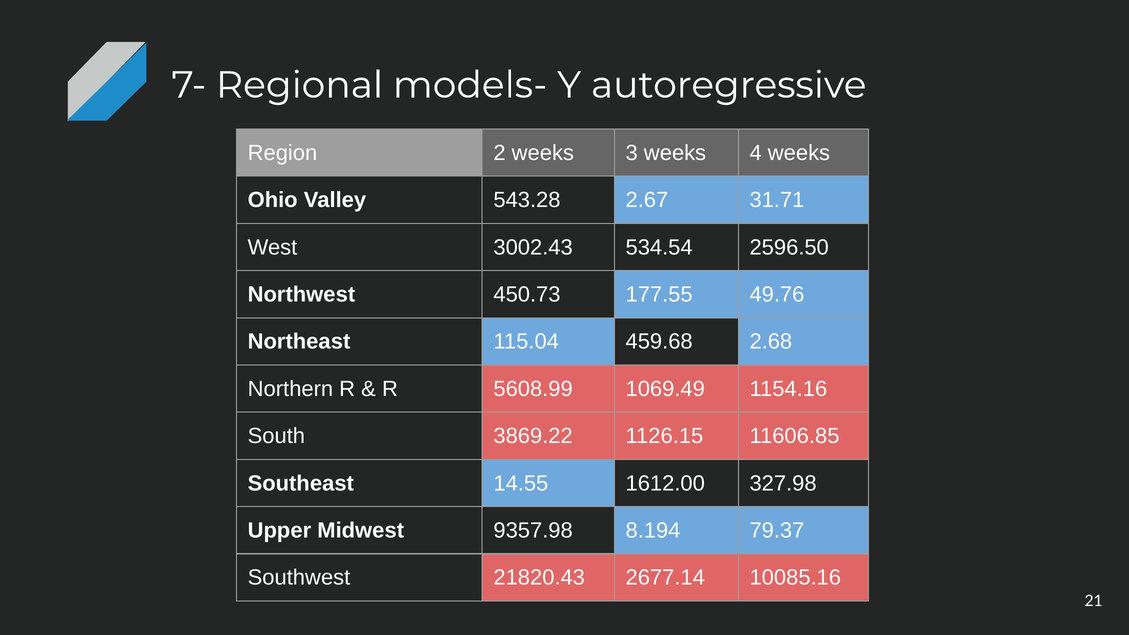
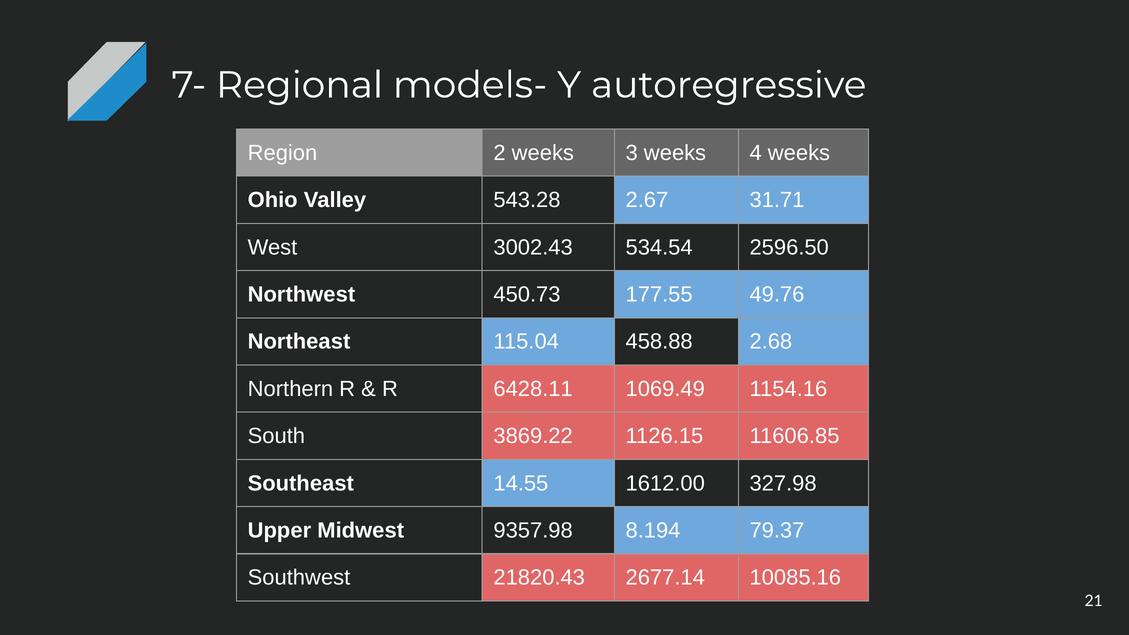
459.68: 459.68 -> 458.88 (659, 342)
5608.99: 5608.99 -> 6428.11 (533, 389)
